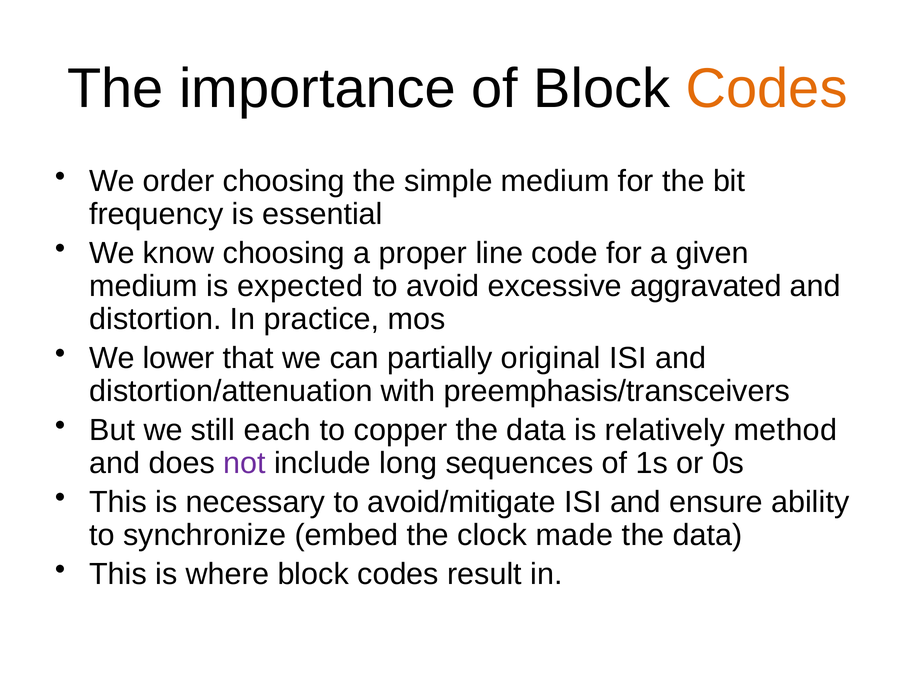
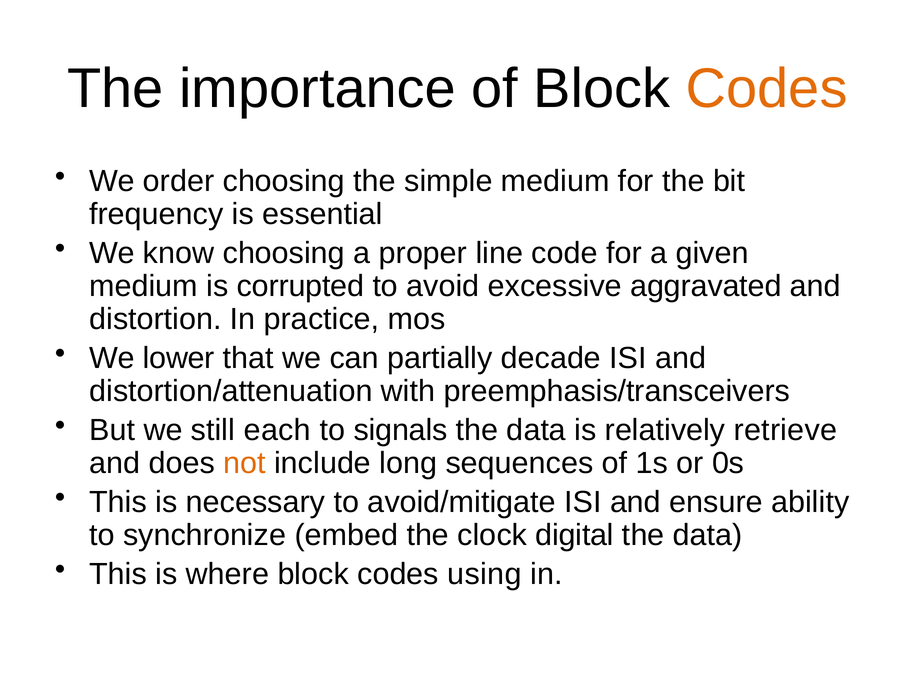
expected: expected -> corrupted (300, 286)
original: original -> decade (551, 358)
copper: copper -> signals (401, 430)
method: method -> retrieve (785, 430)
not colour: purple -> orange (245, 463)
made: made -> digital (575, 535)
result: result -> using (484, 574)
